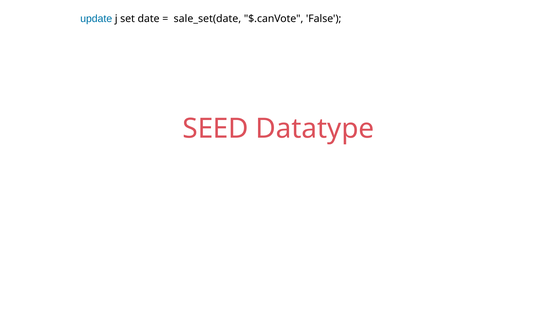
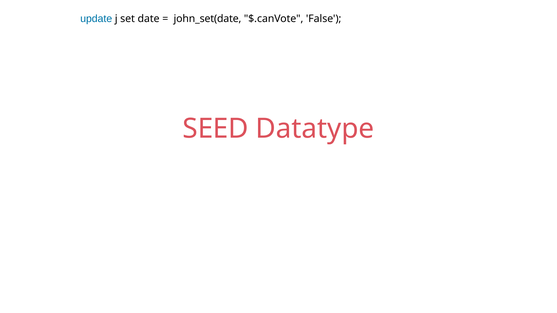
sale_set(date: sale_set(date -> john_set(date (208, 19)
